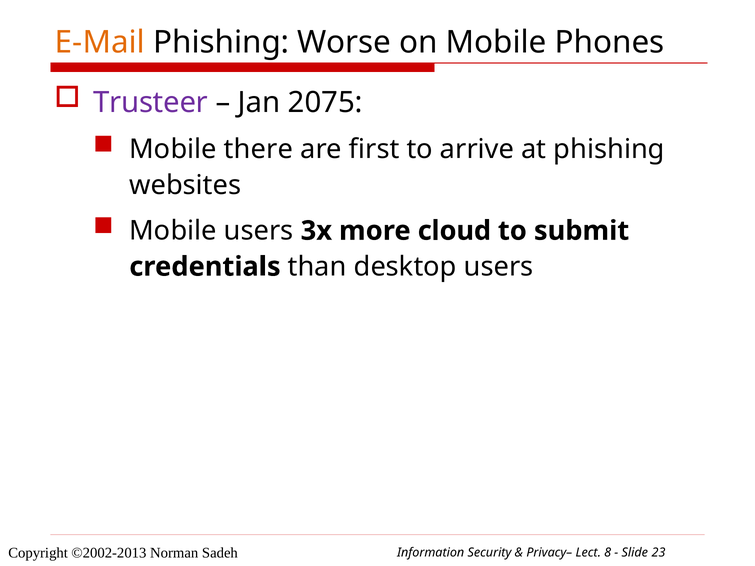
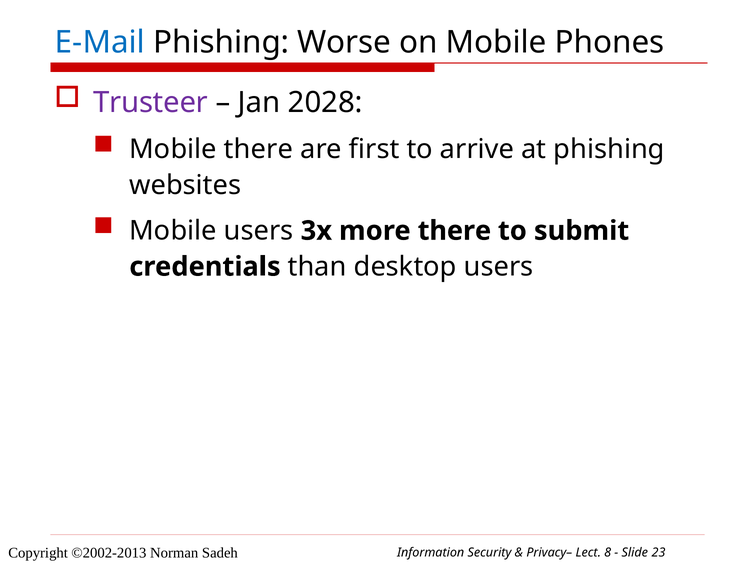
E-Mail colour: orange -> blue (100, 42)
2075: 2075 -> 2028 (325, 102)
more cloud: cloud -> there (454, 231)
